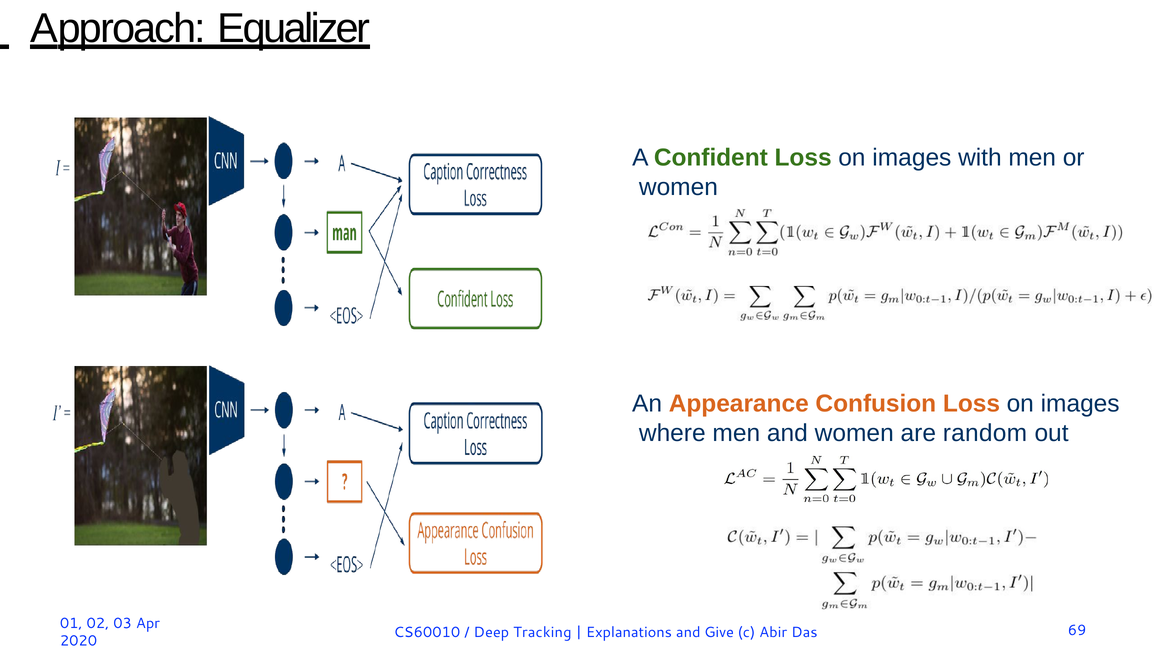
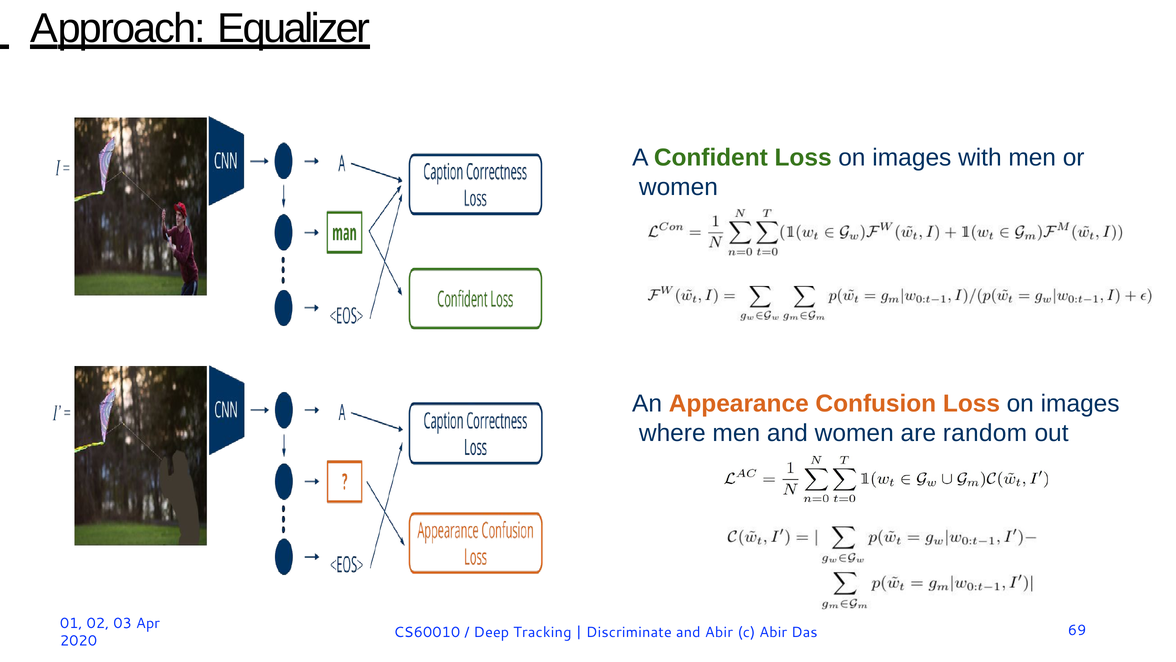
Explanations: Explanations -> Discriminate (629, 632)
and Give: Give -> Abir (719, 632)
